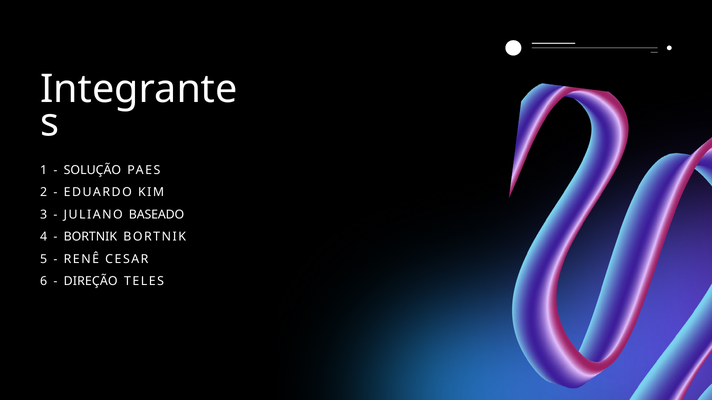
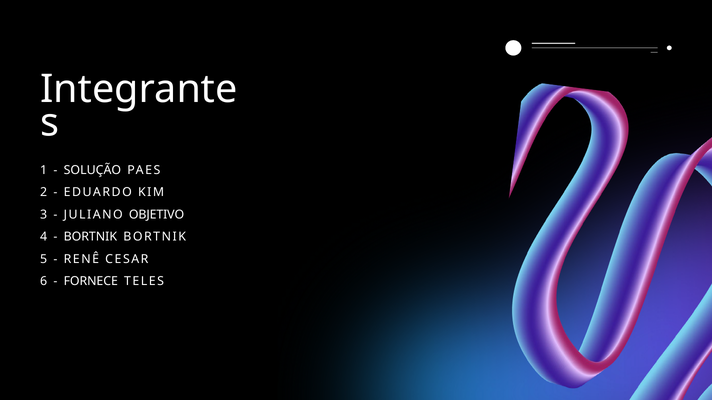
BASEADO: BASEADO -> OBJETIVO (157, 215)
DIREÇÃO: DIREÇÃO -> FORNECE (91, 282)
